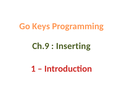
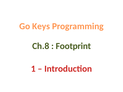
Ch.9: Ch.9 -> Ch.8 (41, 46)
Inserting: Inserting -> Footprint (73, 46)
